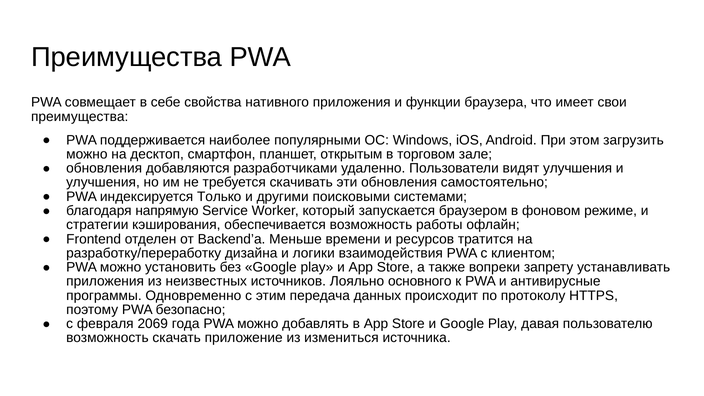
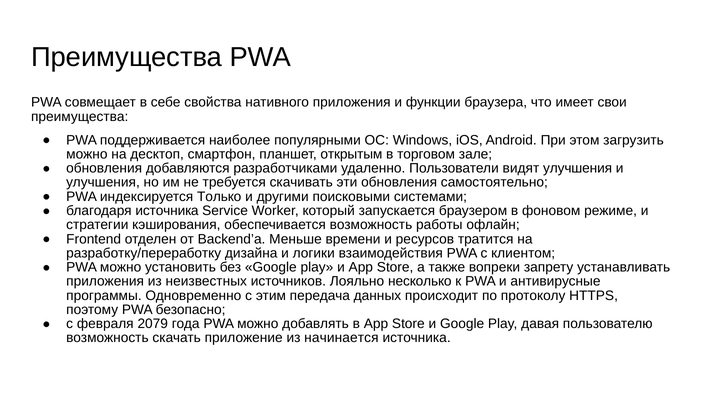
благодаря напрямую: напрямую -> источника (167, 211)
основного: основного -> несколько (420, 281)
2069: 2069 -> 2079 (153, 324)
измениться: измениться -> начинается (341, 338)
